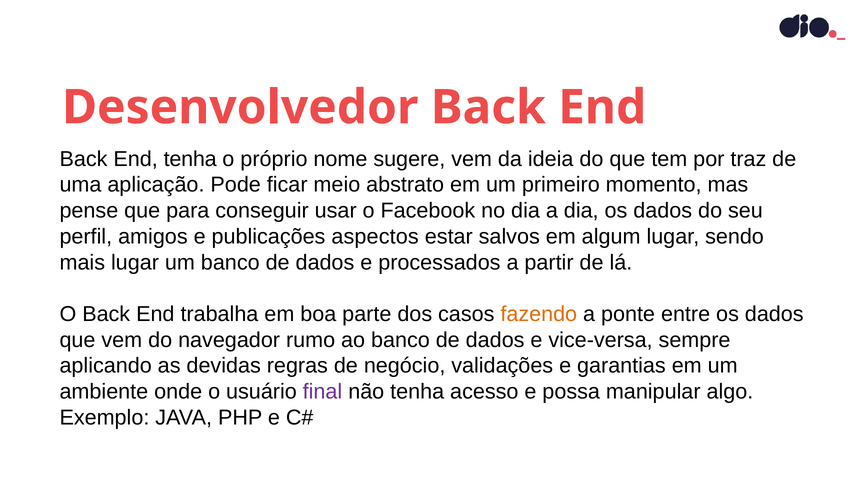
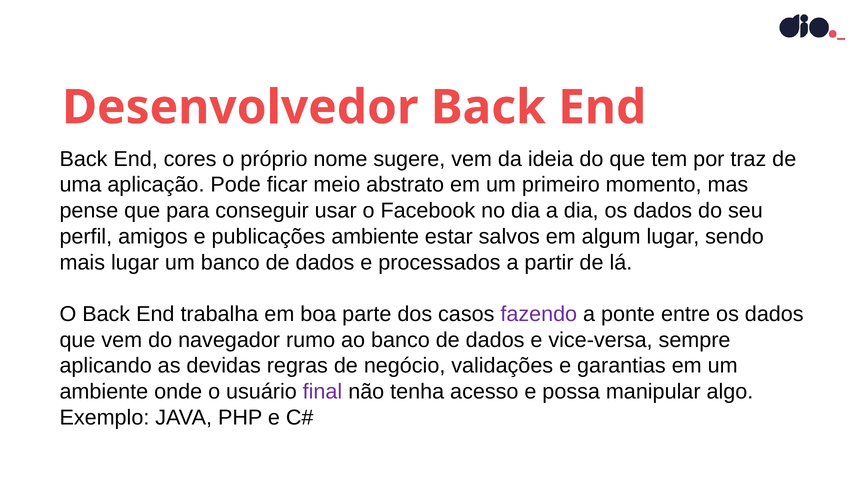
End tenha: tenha -> cores (190, 159)
publicações aspectos: aspectos -> ambiente (375, 237)
fazendo colour: orange -> purple (539, 314)
